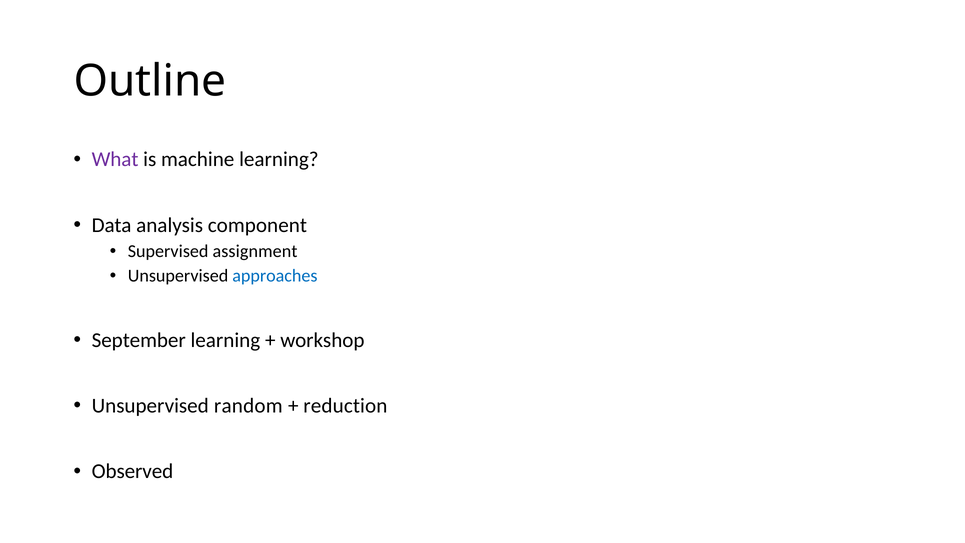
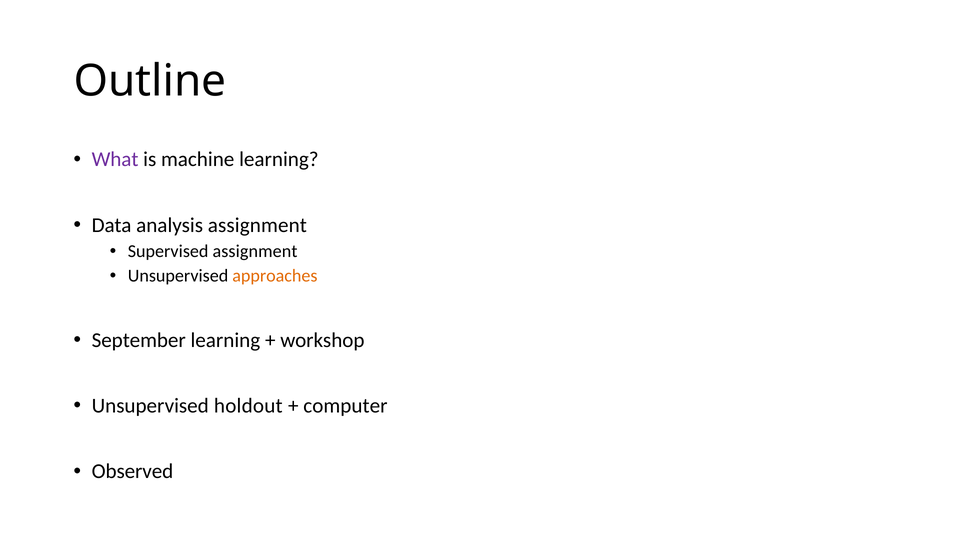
analysis component: component -> assignment (257, 225)
approaches colour: blue -> orange (275, 276)
random: random -> holdout (248, 406)
reduction: reduction -> computer (345, 406)
